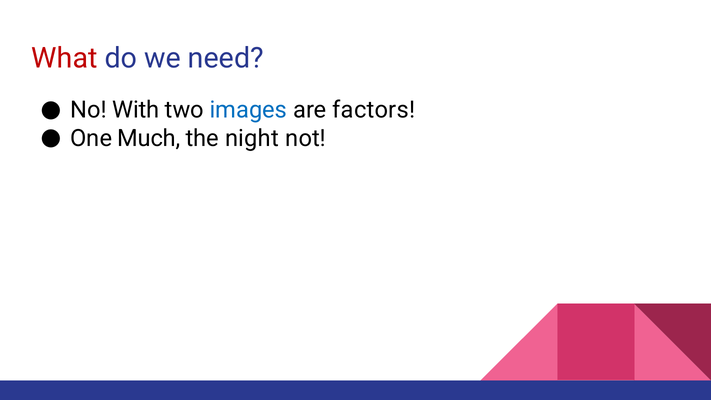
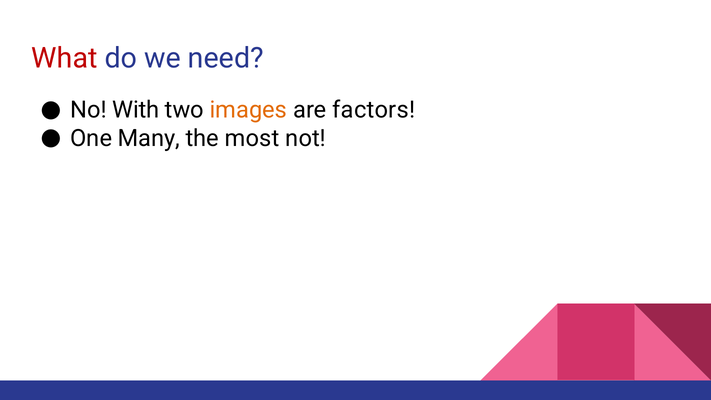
images colour: blue -> orange (248, 110)
Much: Much -> Many (149, 139)
night: night -> most (252, 139)
